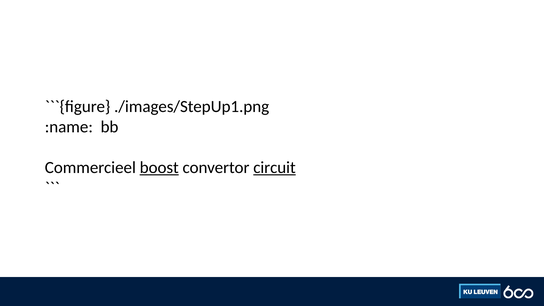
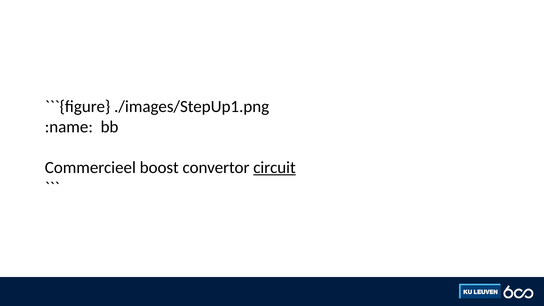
boost underline: present -> none (159, 168)
